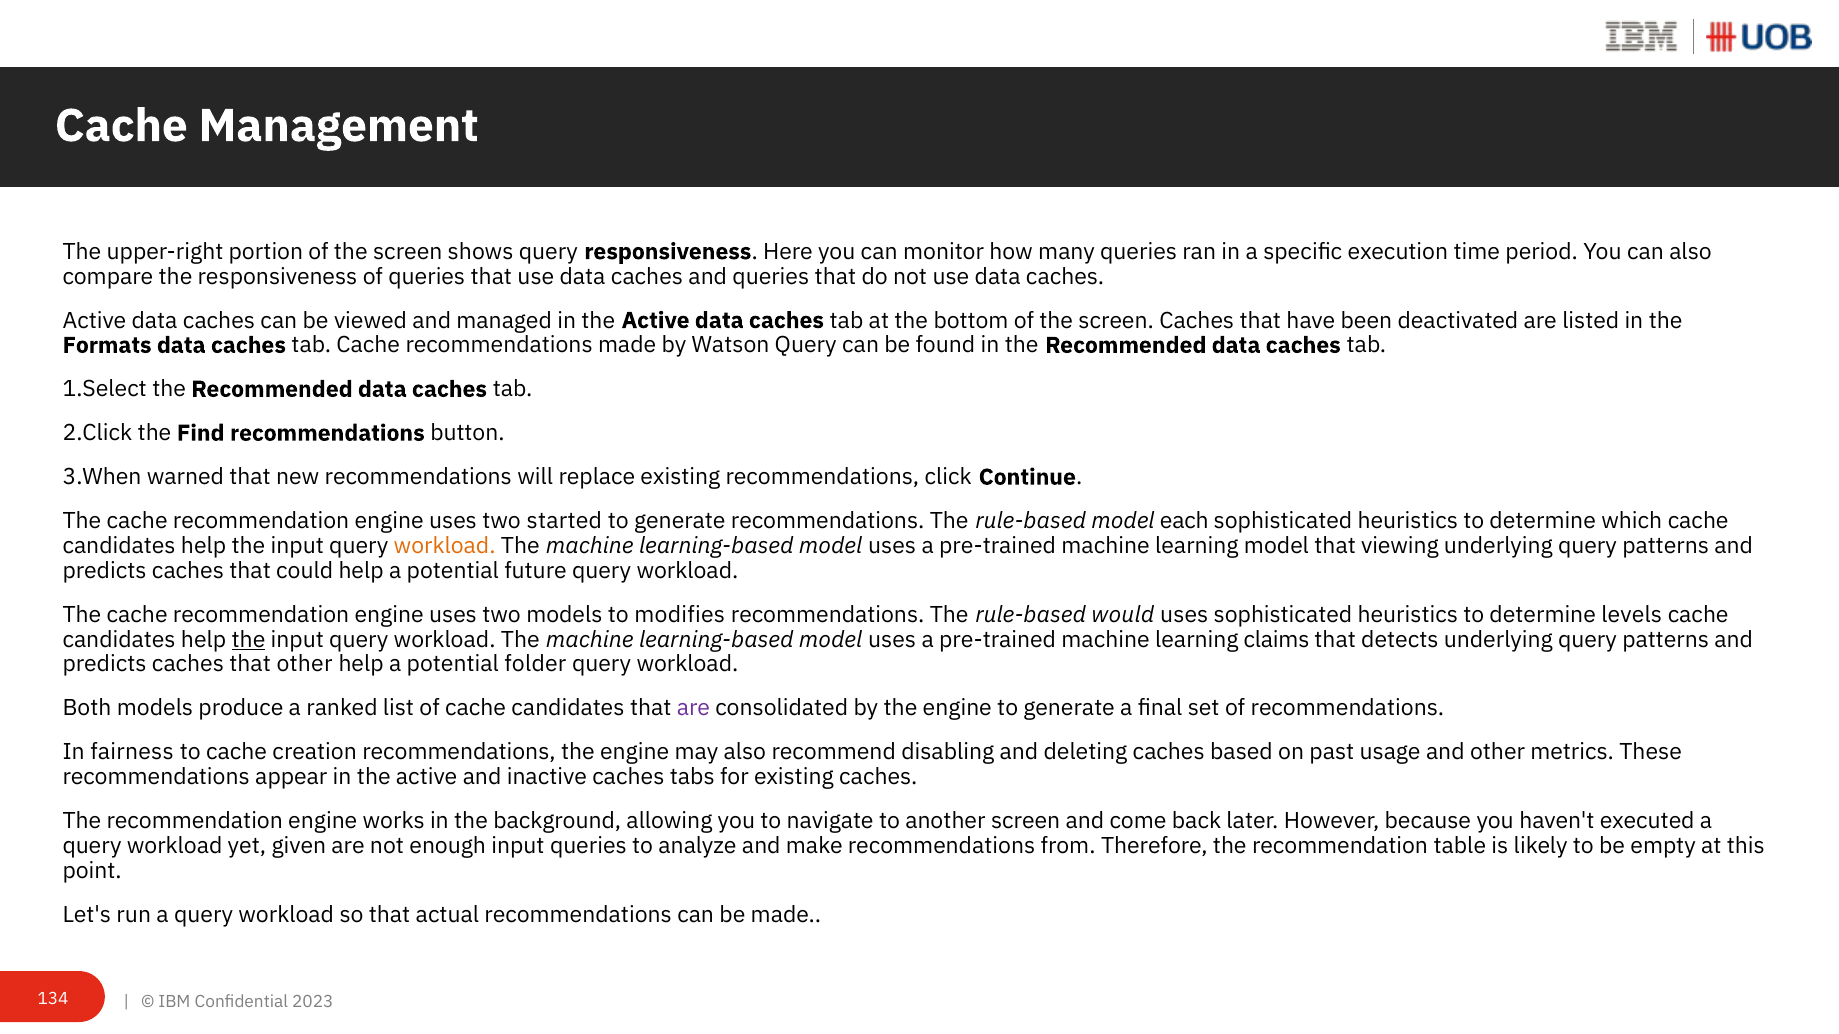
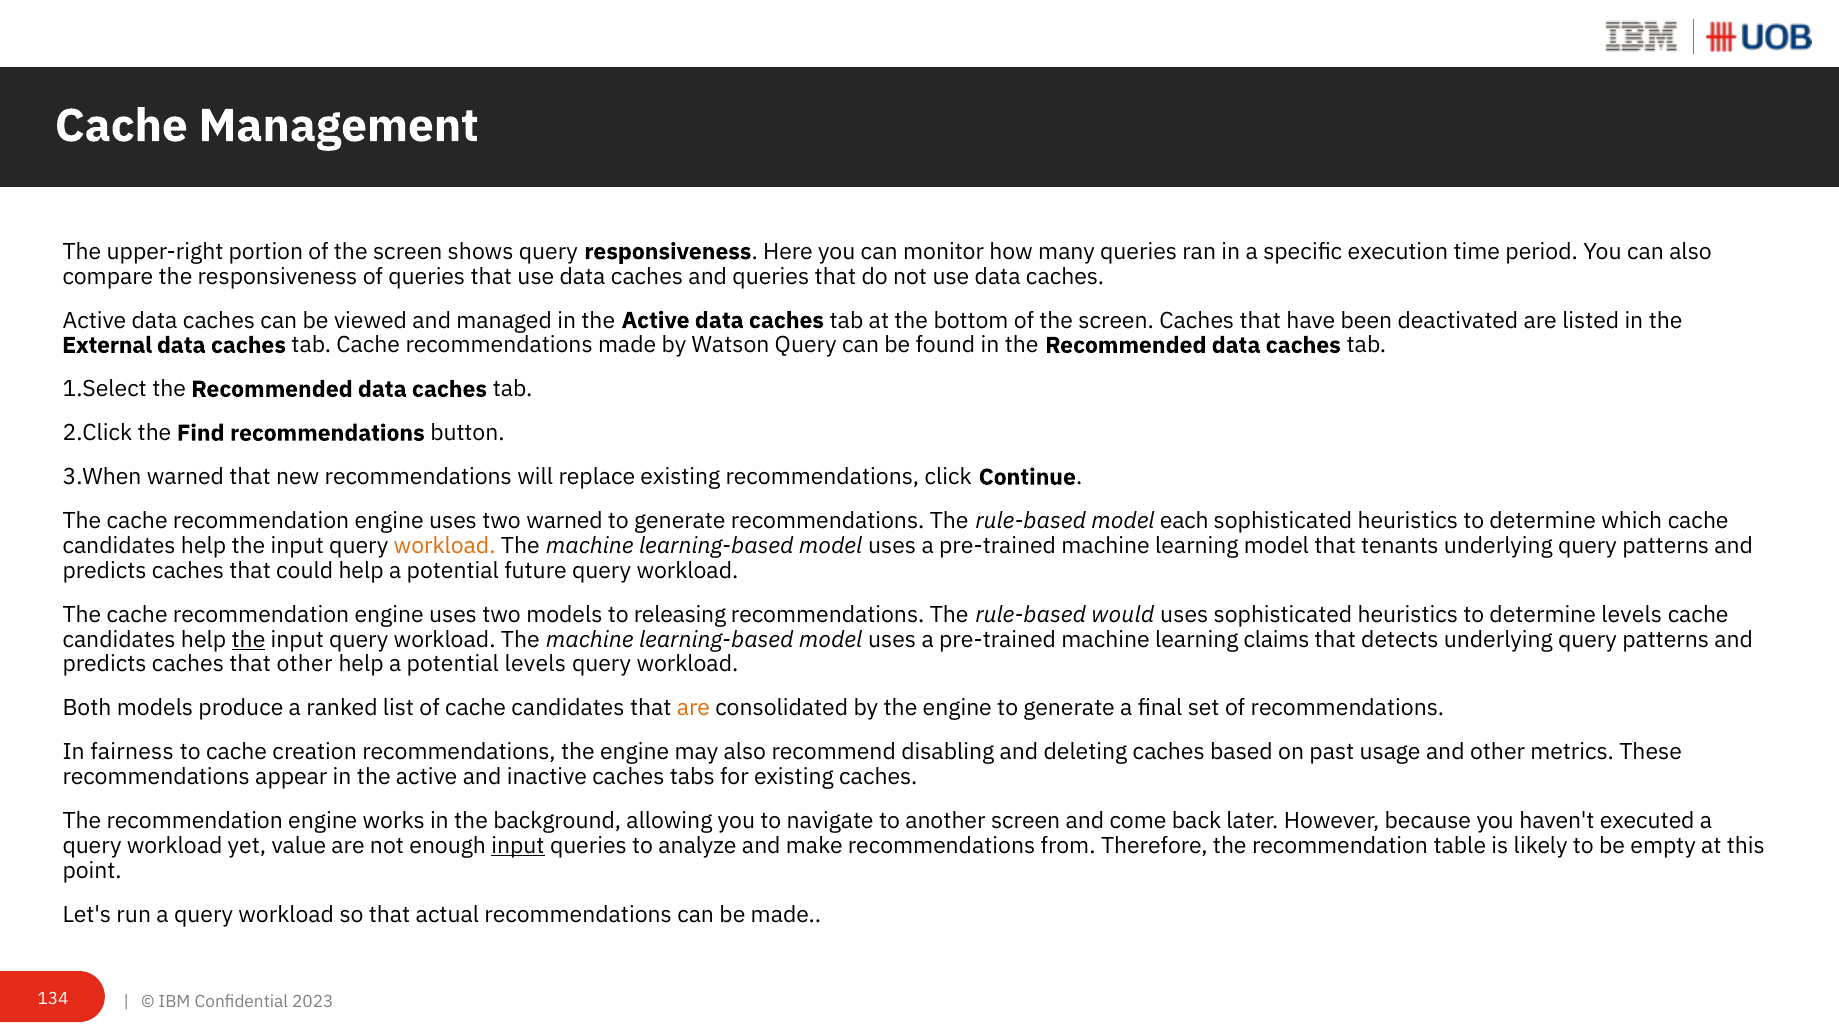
Formats: Formats -> External (107, 345)
two started: started -> warned (565, 521)
viewing: viewing -> tenants (1400, 546)
modifies: modifies -> releasing (680, 615)
potential folder: folder -> levels (535, 665)
are colour: purple -> orange (693, 709)
given: given -> value (299, 846)
input underline: none -> present (518, 846)
